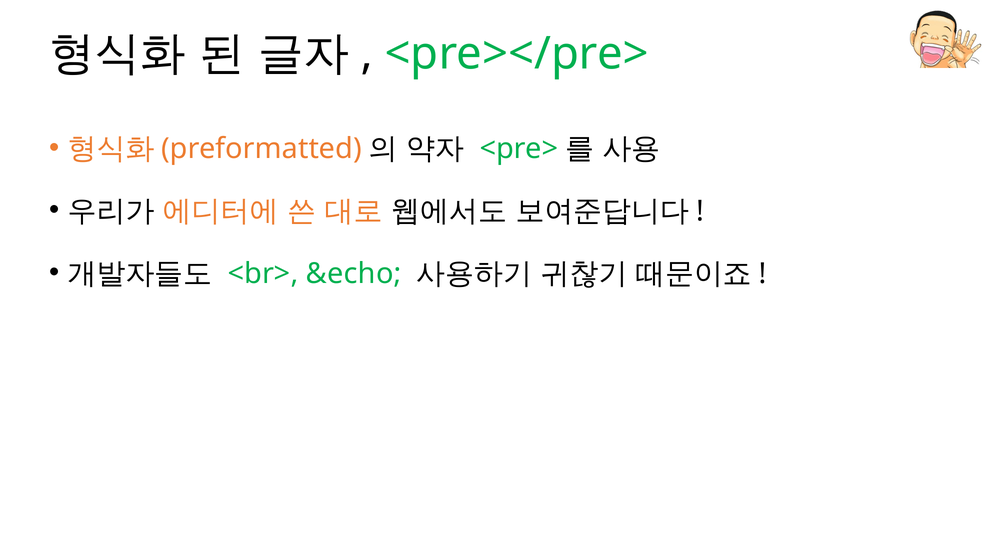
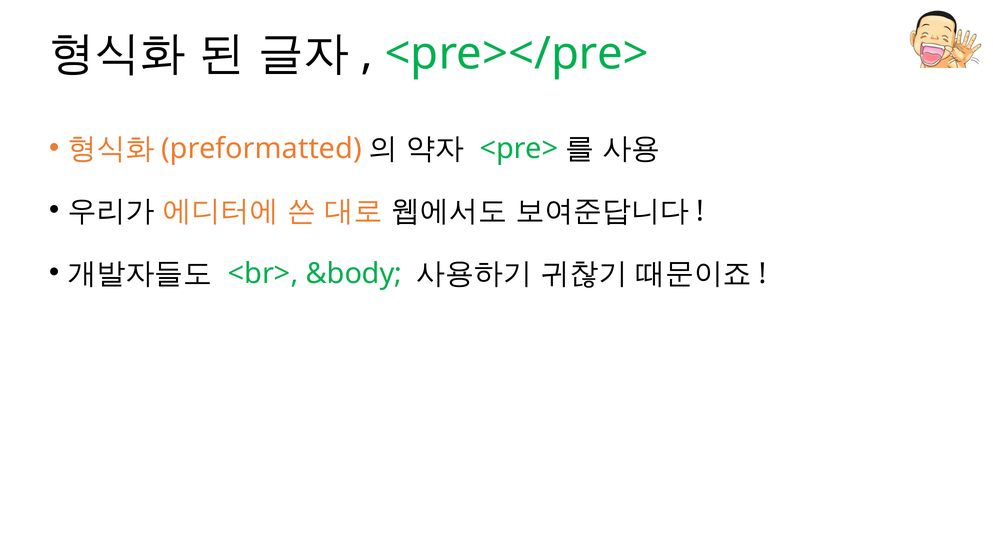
&echo: &echo -> &body (354, 274)
